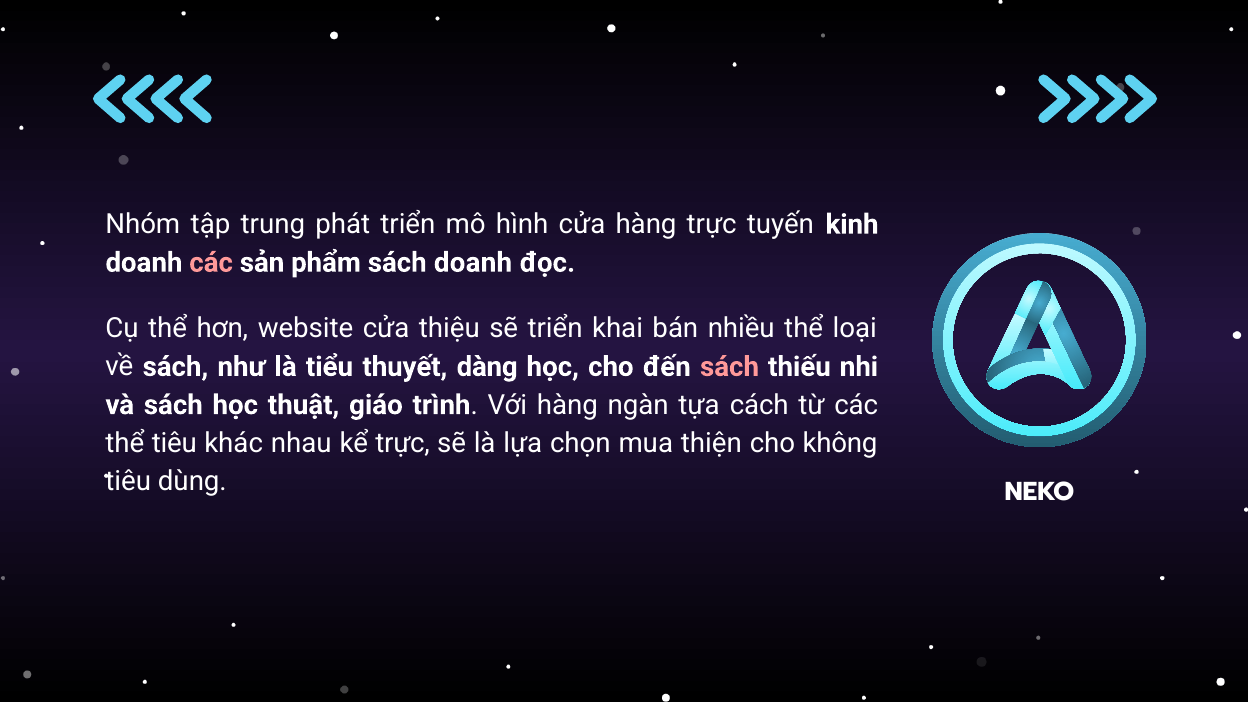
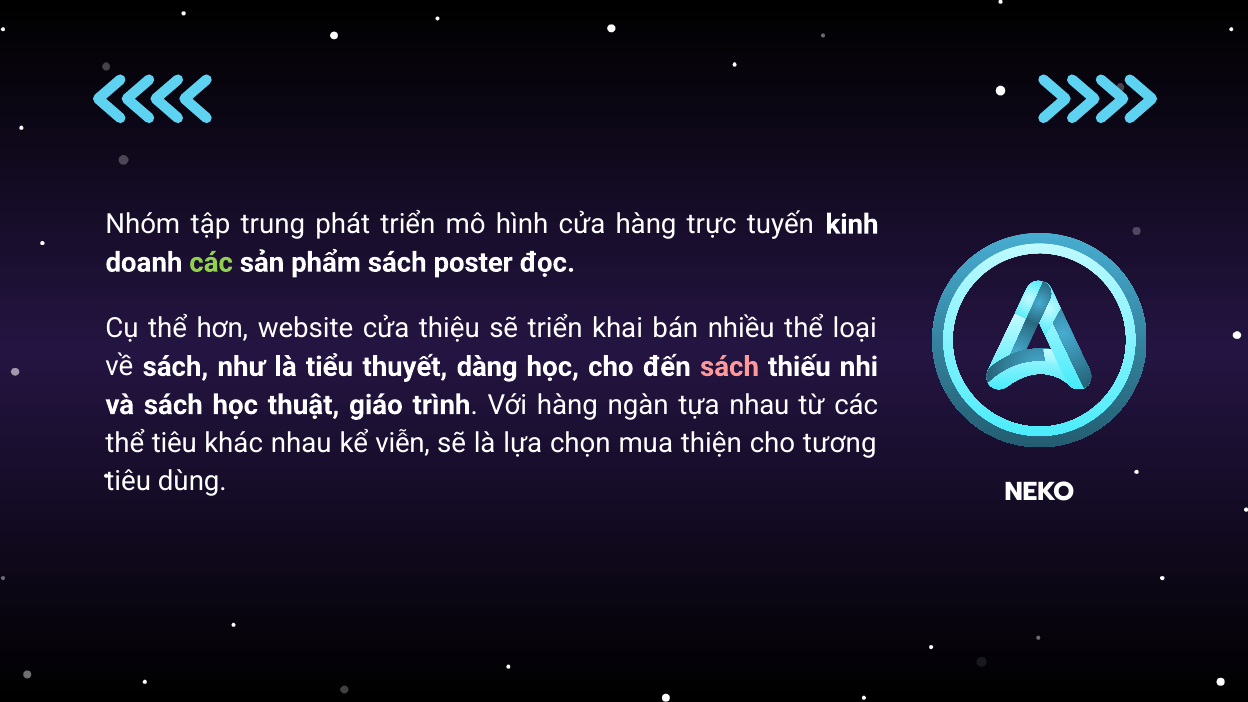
các colour: pink -> light green (211, 263)
sách doanh: doanh -> poster (473, 263)
tựa cách: cách -> nhau (759, 405)
kể trực: trực -> viễn (403, 443)
không: không -> tương (840, 443)
